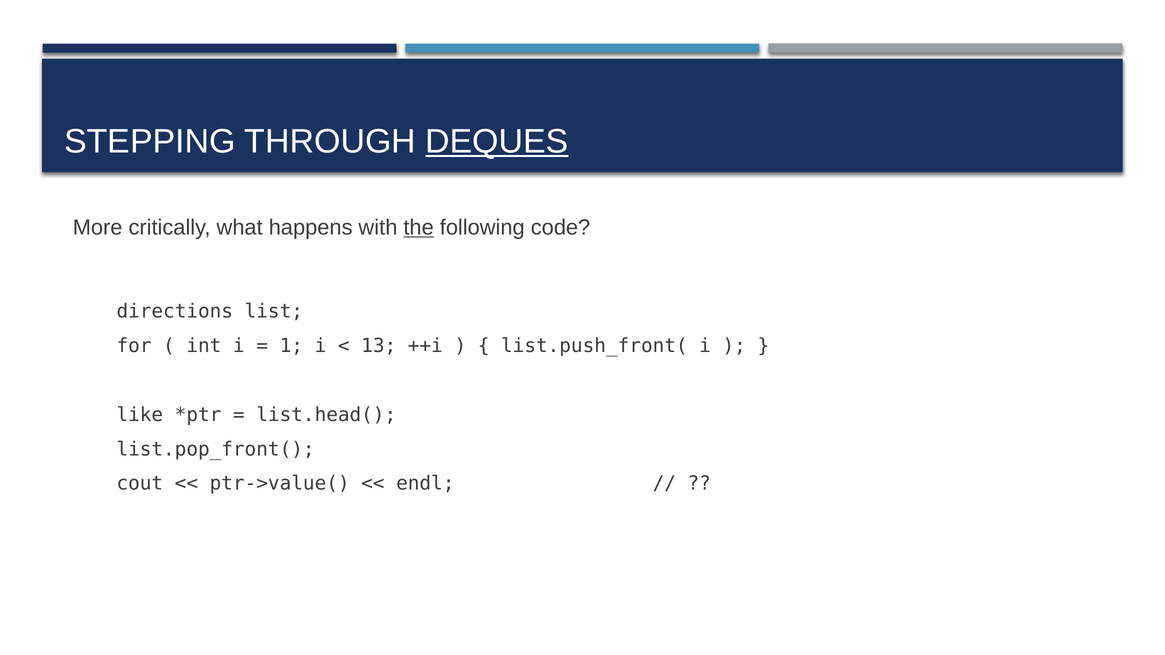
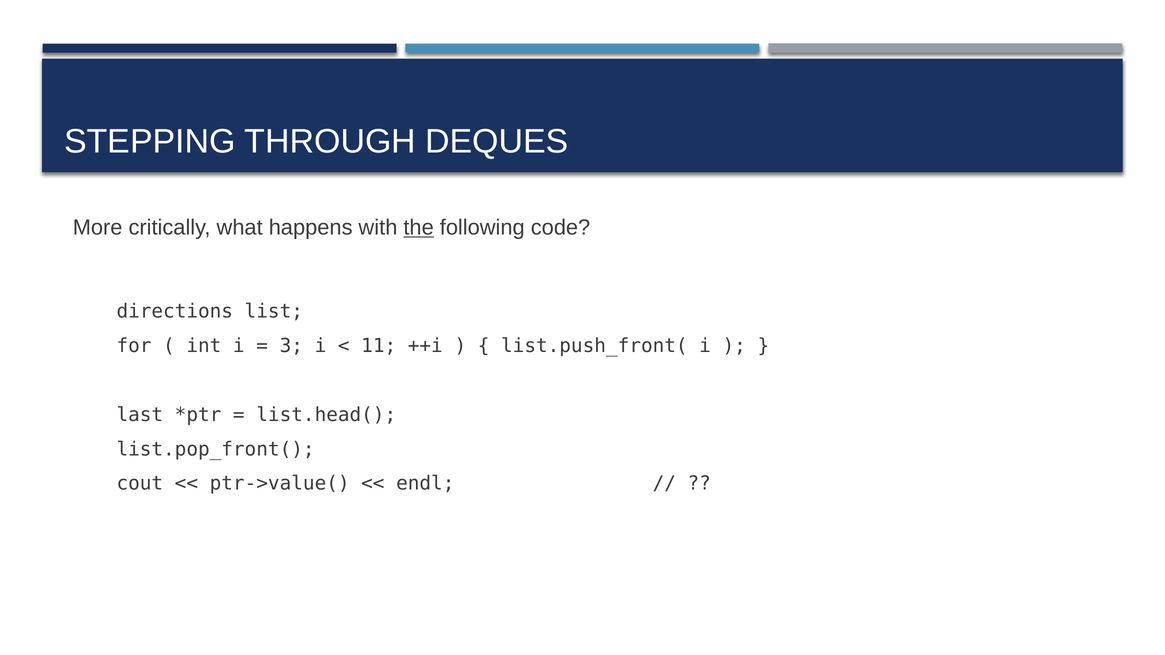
DEQUES underline: present -> none (497, 141)
1: 1 -> 3 (291, 346)
13: 13 -> 11 (379, 346)
like: like -> last (140, 415)
